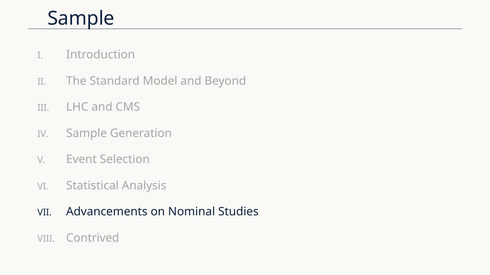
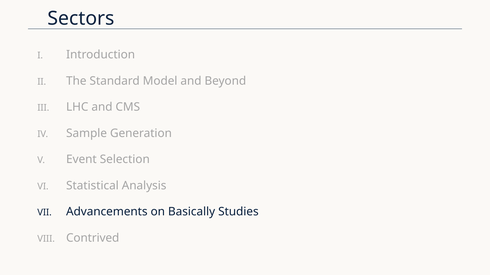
Sample: Sample -> Sectors (81, 18)
Nominal: Nominal -> Basically (192, 212)
